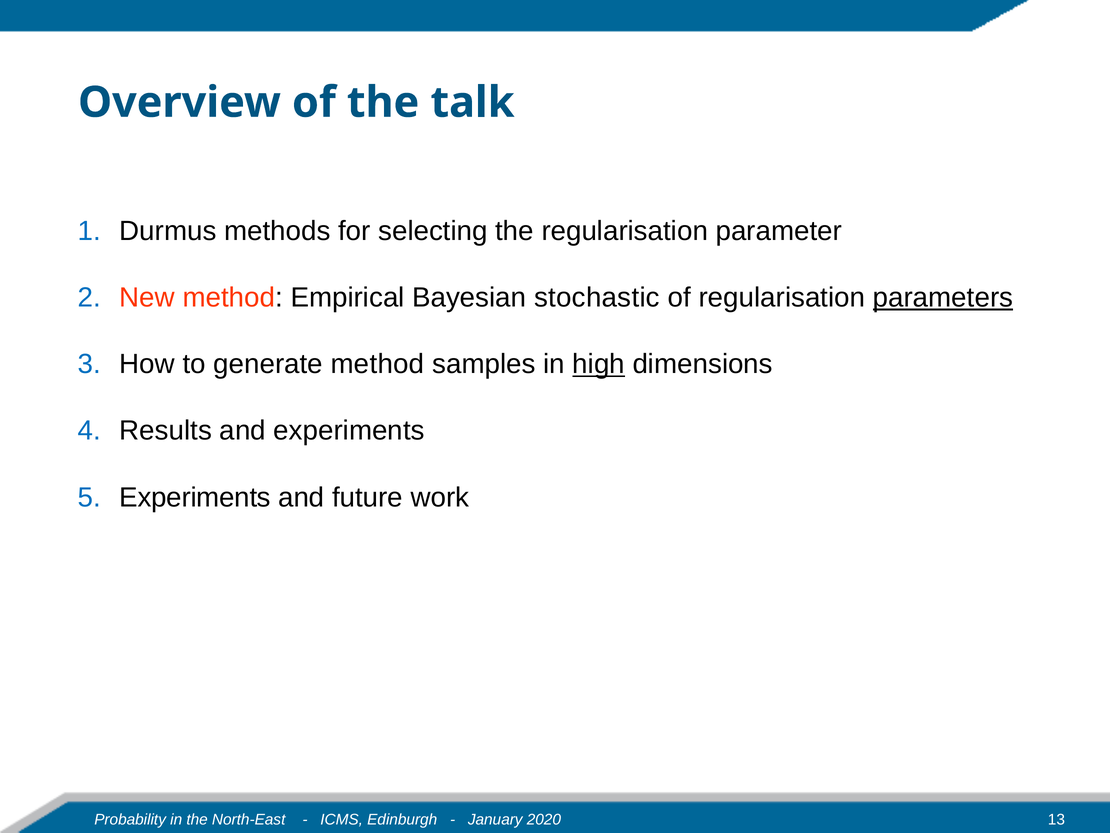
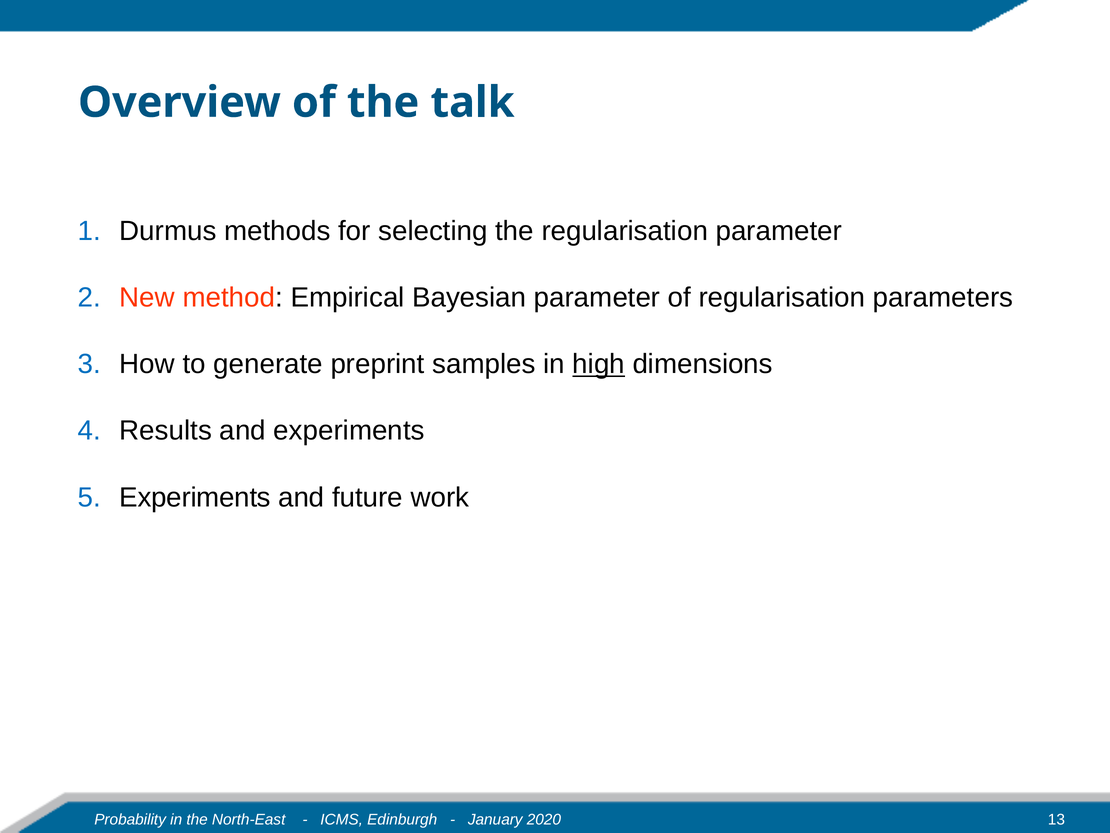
Bayesian stochastic: stochastic -> parameter (597, 297)
parameters underline: present -> none (943, 297)
generate method: method -> preprint (378, 364)
